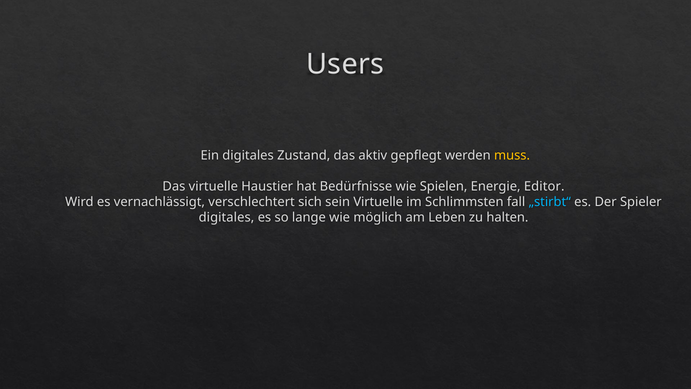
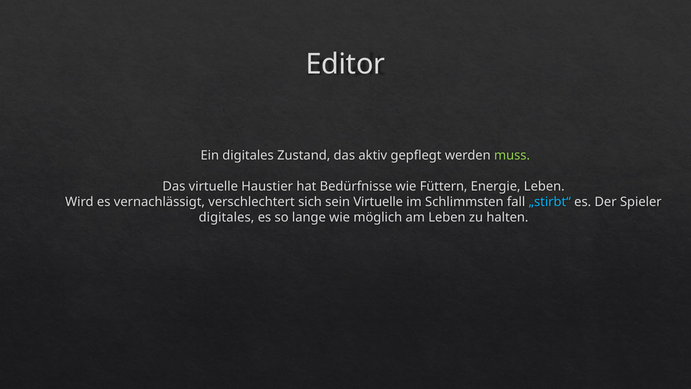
Users: Users -> Editor (345, 64)
muss colour: yellow -> light green (512, 155)
Spielen: Spielen -> Füttern (444, 186)
Energie Editor: Editor -> Leben (544, 186)
